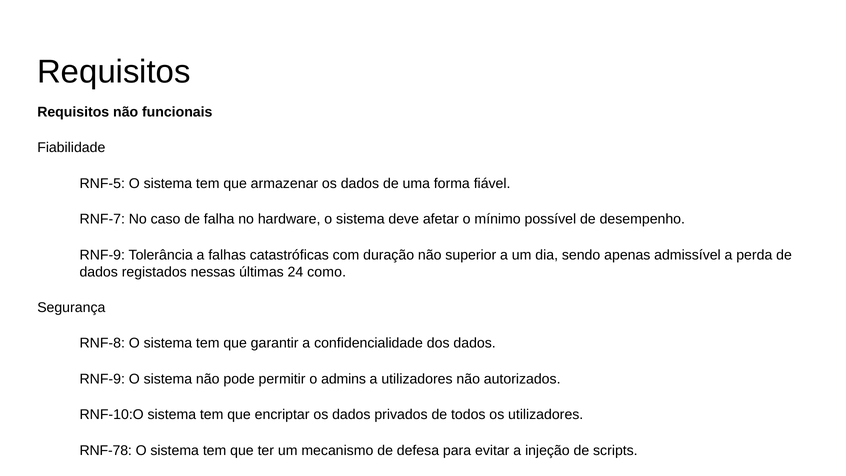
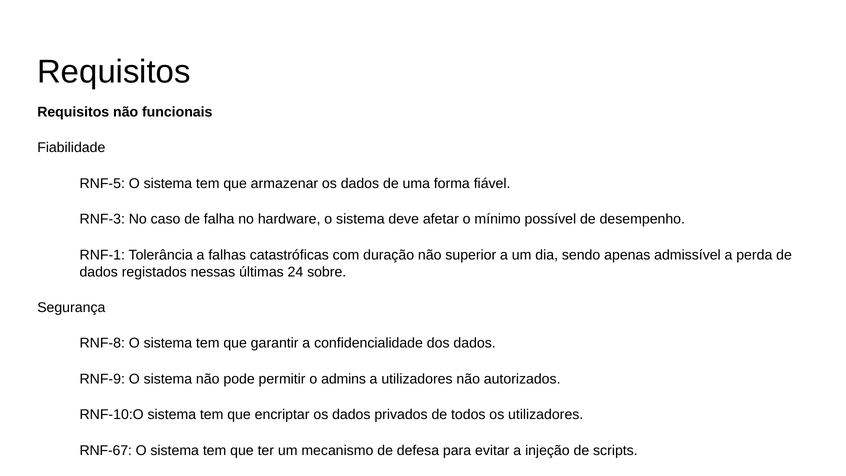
RNF-7: RNF-7 -> RNF-3 (102, 219)
RNF-9: RNF-9 -> RNF-1 (102, 255)
como: como -> sobre (327, 272)
RNF-78: RNF-78 -> RNF-67 (106, 450)
